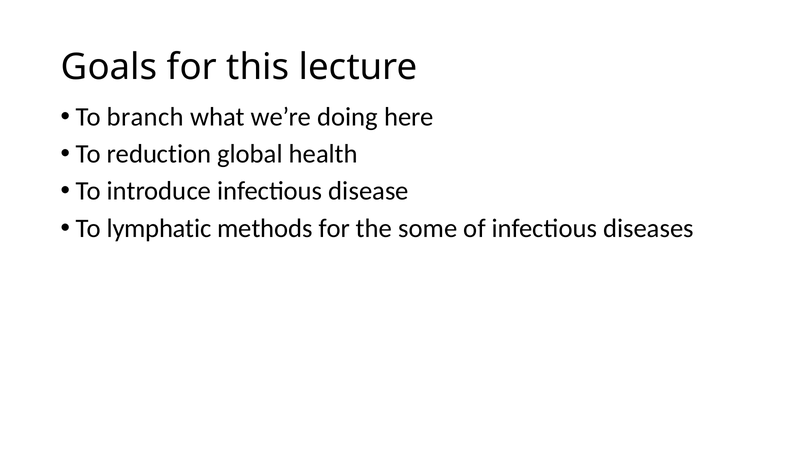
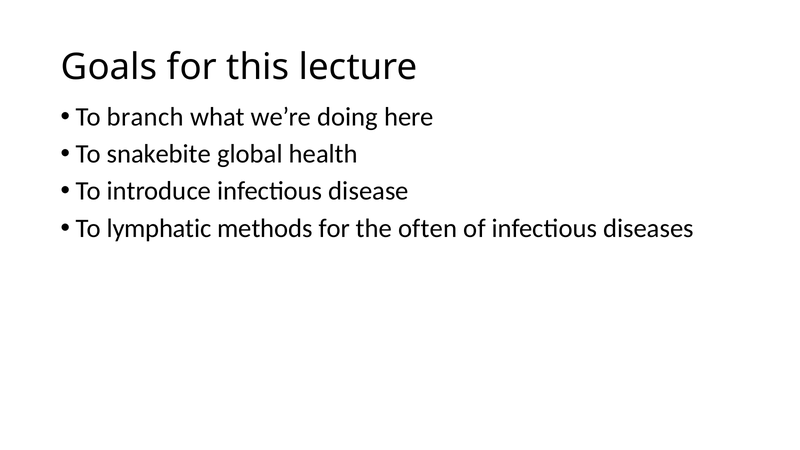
reduction: reduction -> snakebite (159, 154)
some: some -> often (428, 228)
